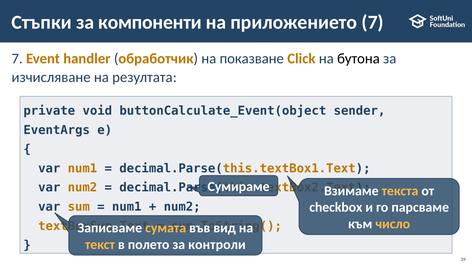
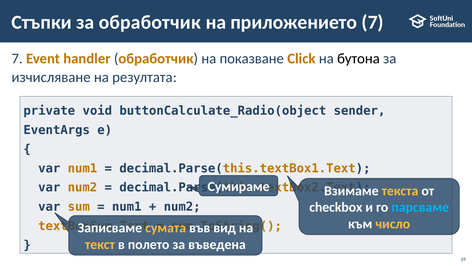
за компоненти: компоненти -> обработчик (150, 22)
buttonCalculate_Event(object: buttonCalculate_Event(object -> buttonCalculate_Radio(object (223, 111)
парсваме colour: white -> light blue (420, 207)
контроли: контроли -> въведена (217, 244)
